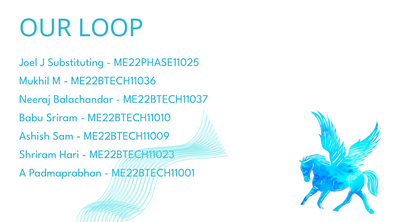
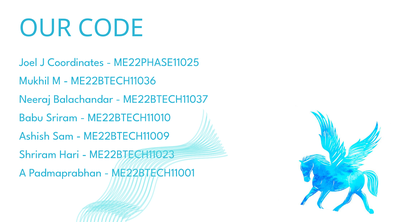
LOOP: LOOP -> CODE (111, 28)
Substituting: Substituting -> Coordinates (76, 62)
